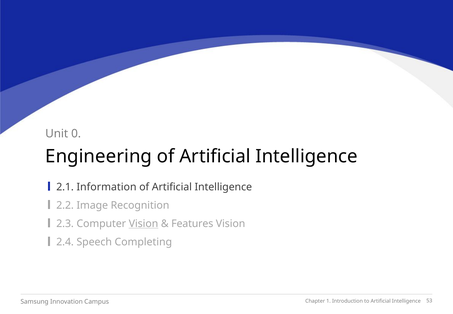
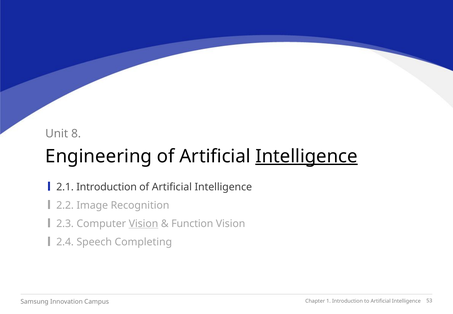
0: 0 -> 8 (76, 134)
Intelligence underline: none -> present (307, 156)
2.1 Information: Information -> Introduction (107, 187)
Features: Features -> Function (192, 223)
